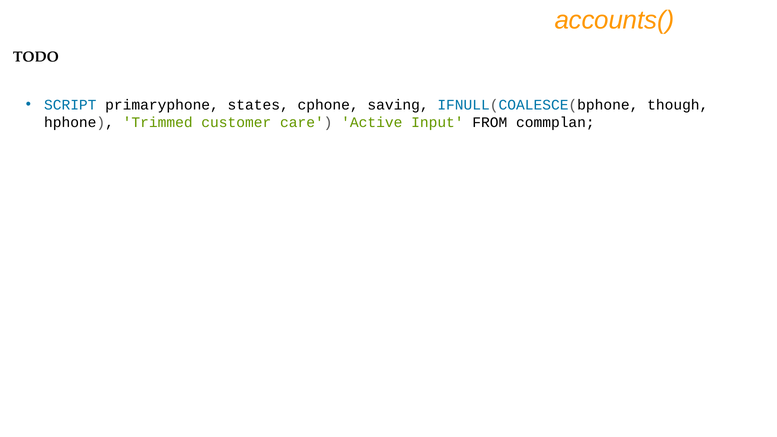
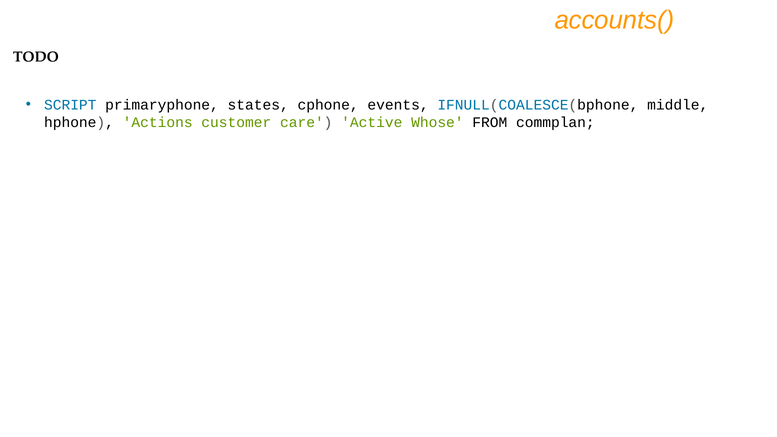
saving: saving -> events (398, 105)
though: though -> middle (678, 105)
Trimmed: Trimmed -> Actions (158, 122)
Input: Input -> Whose (437, 122)
